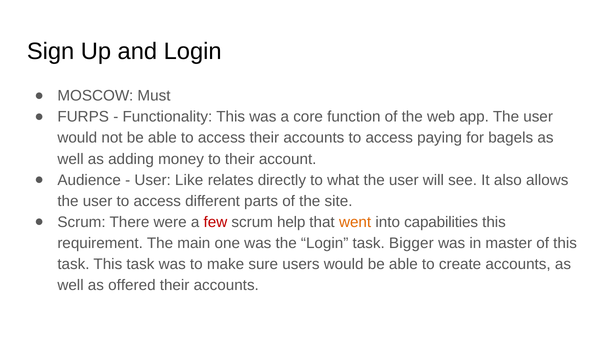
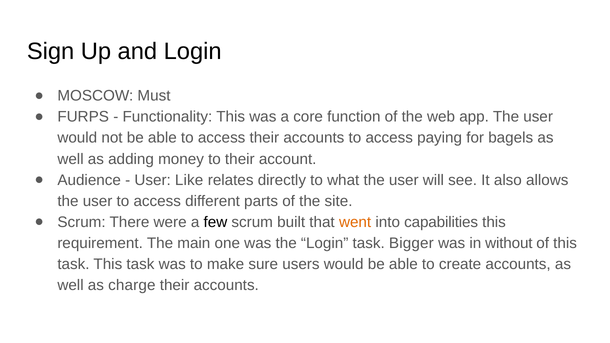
few colour: red -> black (215, 222)
help: help -> built (291, 222)
master: master -> without (509, 243)
offered: offered -> charge (132, 285)
